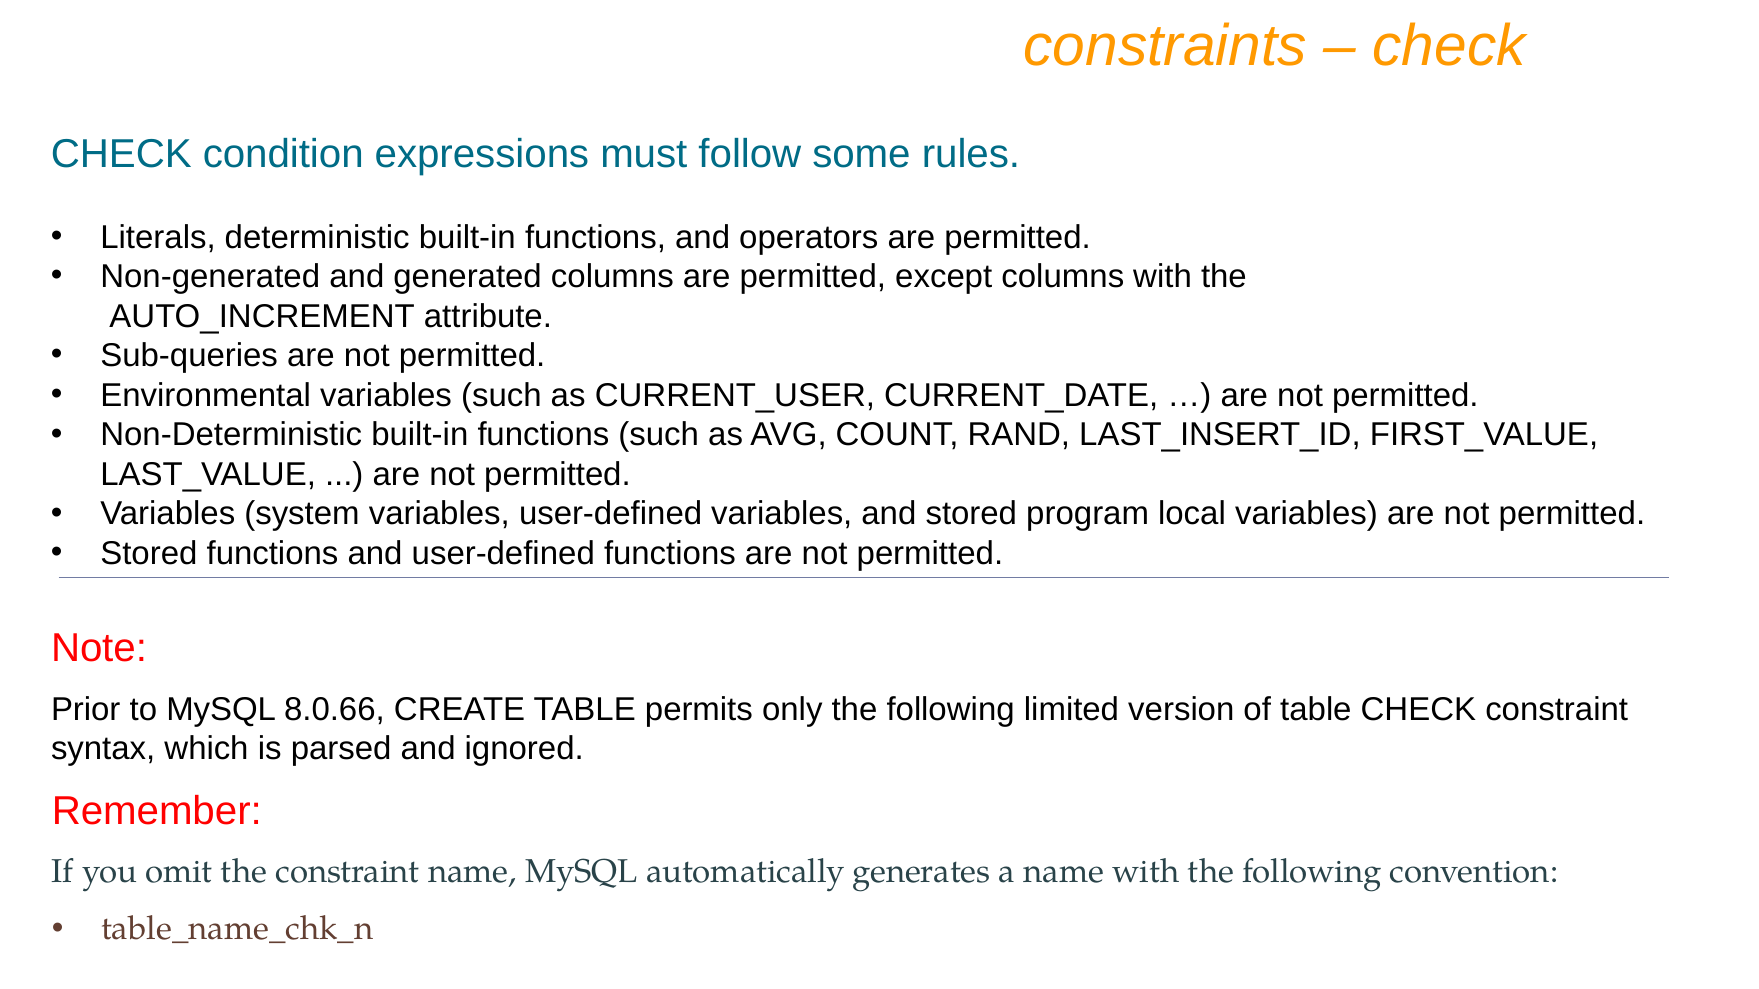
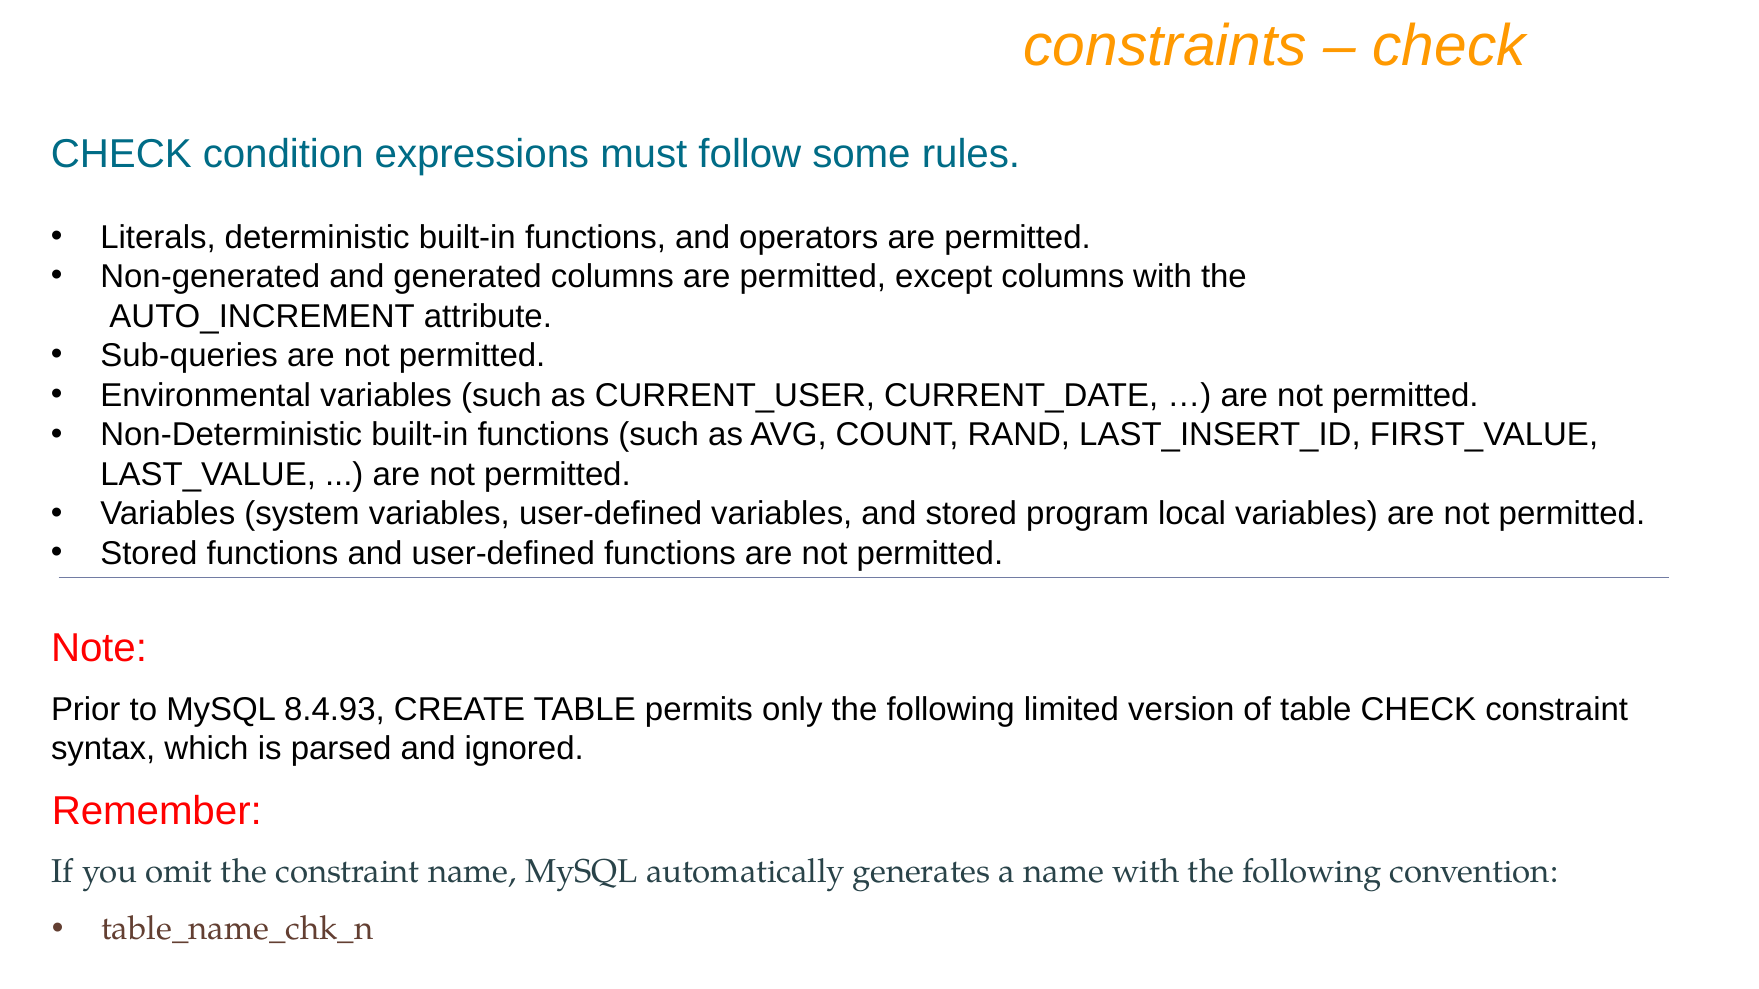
8.0.66: 8.0.66 -> 8.4.93 (334, 710)
